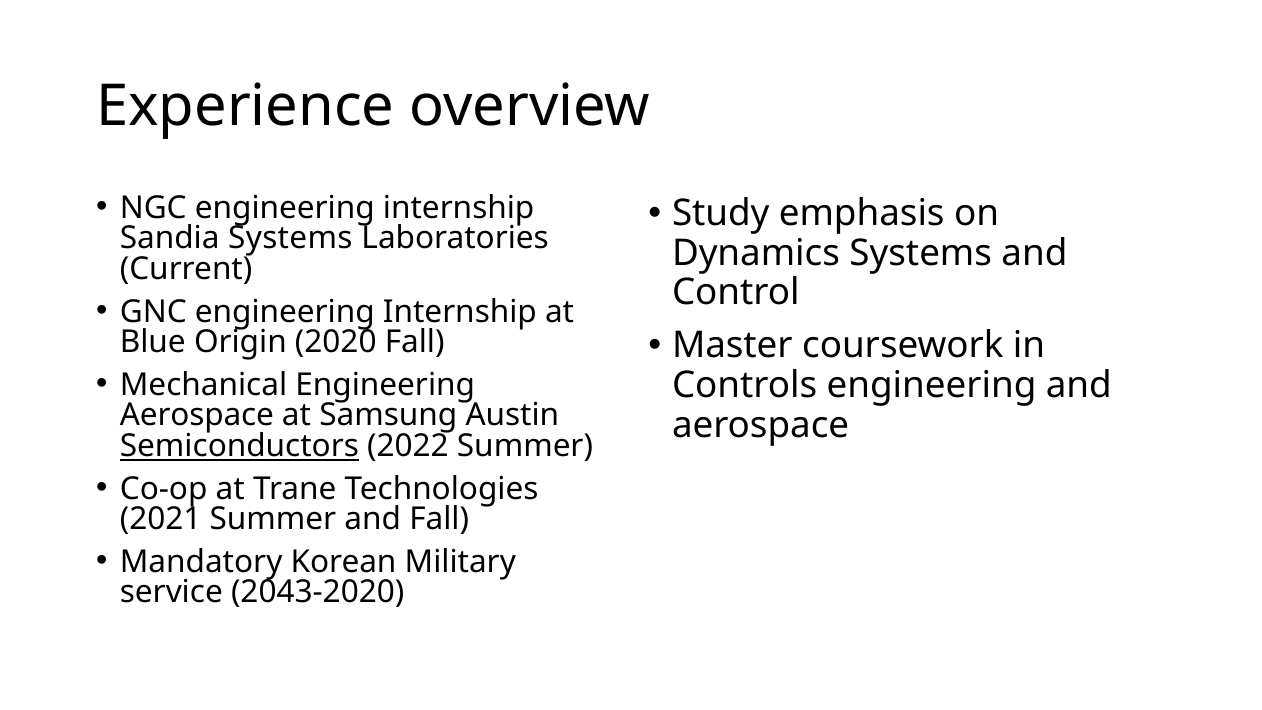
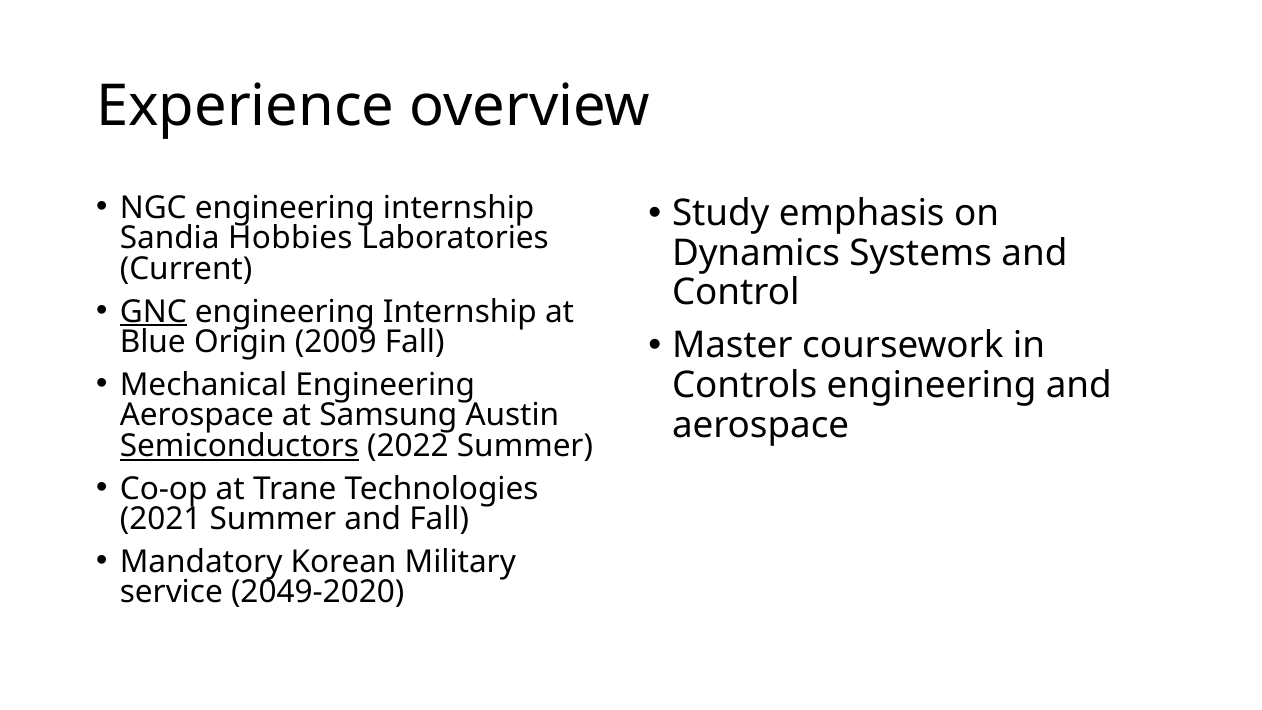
Sandia Systems: Systems -> Hobbies (290, 238)
GNC underline: none -> present (153, 312)
2020: 2020 -> 2009 (336, 342)
2043-2020: 2043-2020 -> 2049-2020 (318, 592)
